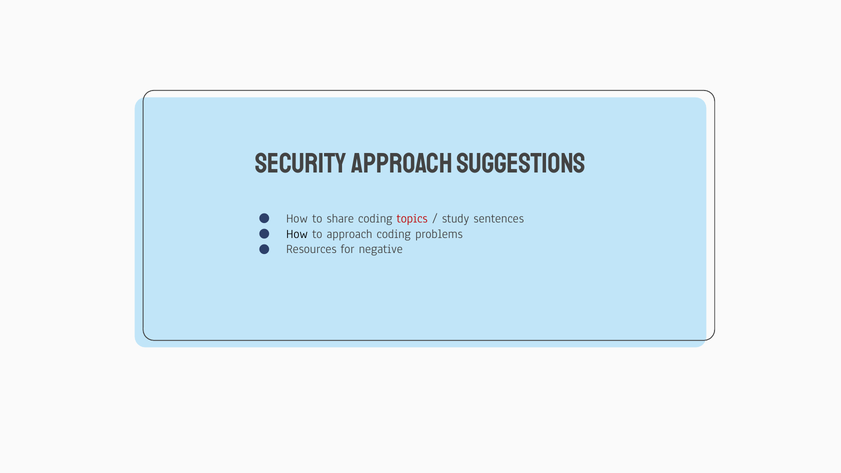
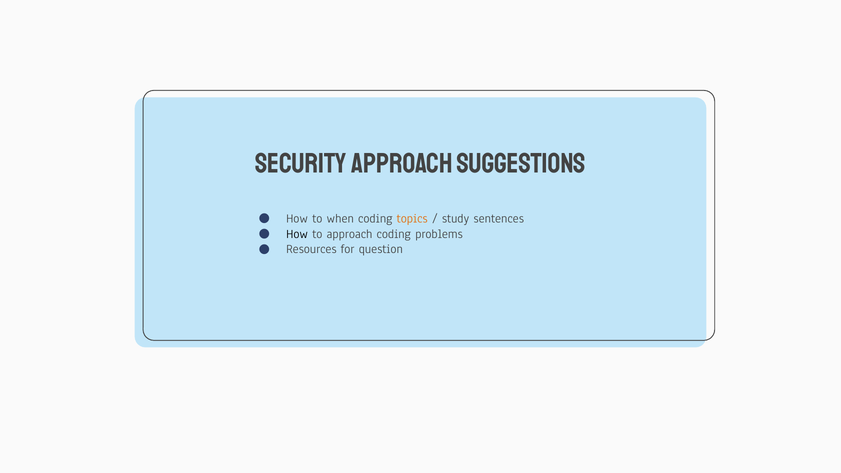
share: share -> when (340, 218)
topics colour: red -> orange (412, 218)
negative: negative -> question (381, 249)
